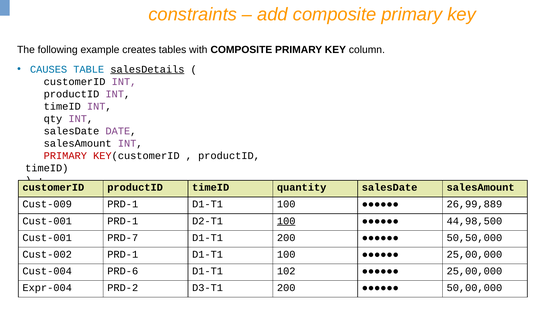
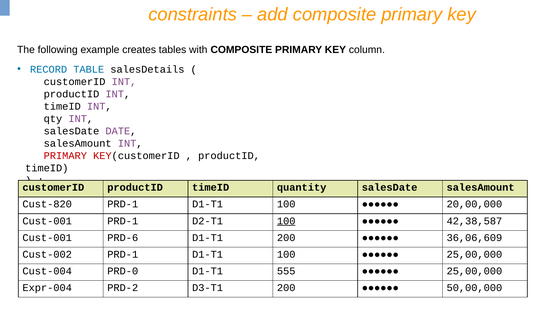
CAUSES: CAUSES -> RECORD (49, 69)
salesDetails underline: present -> none (147, 69)
Cust-009: Cust-009 -> Cust-820 (47, 204)
26,99,889: 26,99,889 -> 20,00,000 (474, 204)
44,98,500: 44,98,500 -> 42,38,587 (474, 221)
PRD-7: PRD-7 -> PRD-6 (123, 238)
50,50,000: 50,50,000 -> 36,06,609 (474, 238)
PRD-6: PRD-6 -> PRD-0 (123, 271)
102: 102 -> 555 (286, 271)
